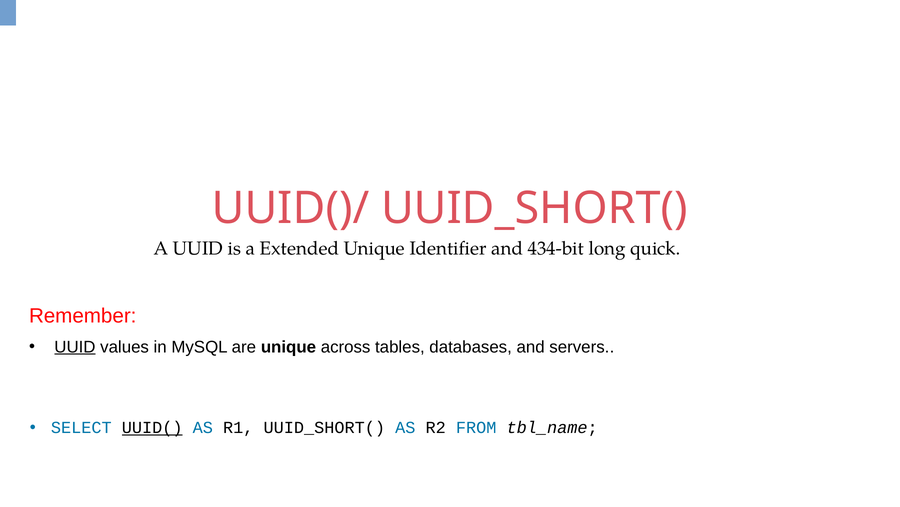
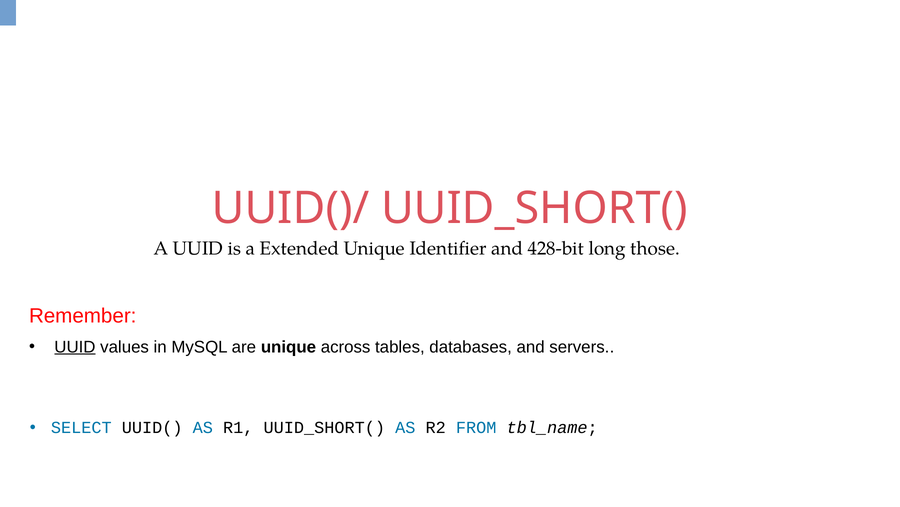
434-bit: 434-bit -> 428-bit (556, 248)
quick: quick -> those (655, 248)
UUID( underline: present -> none (152, 427)
